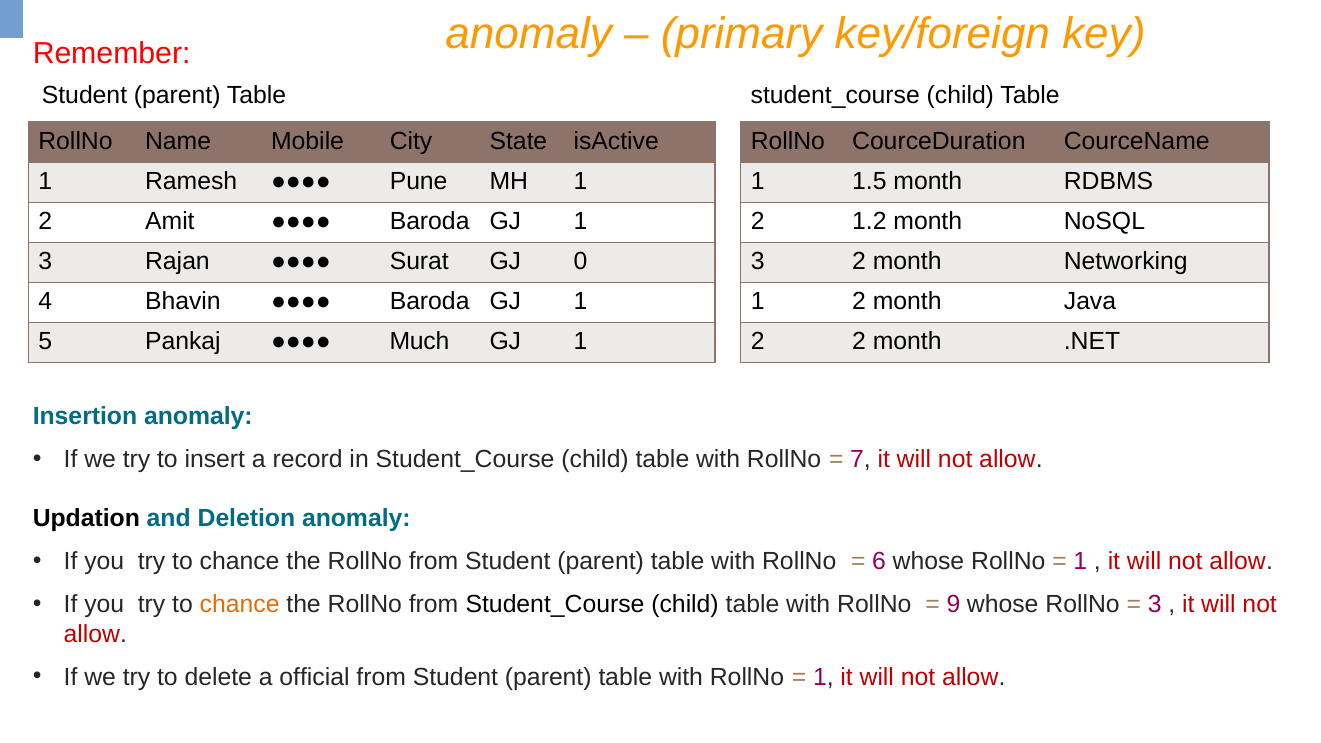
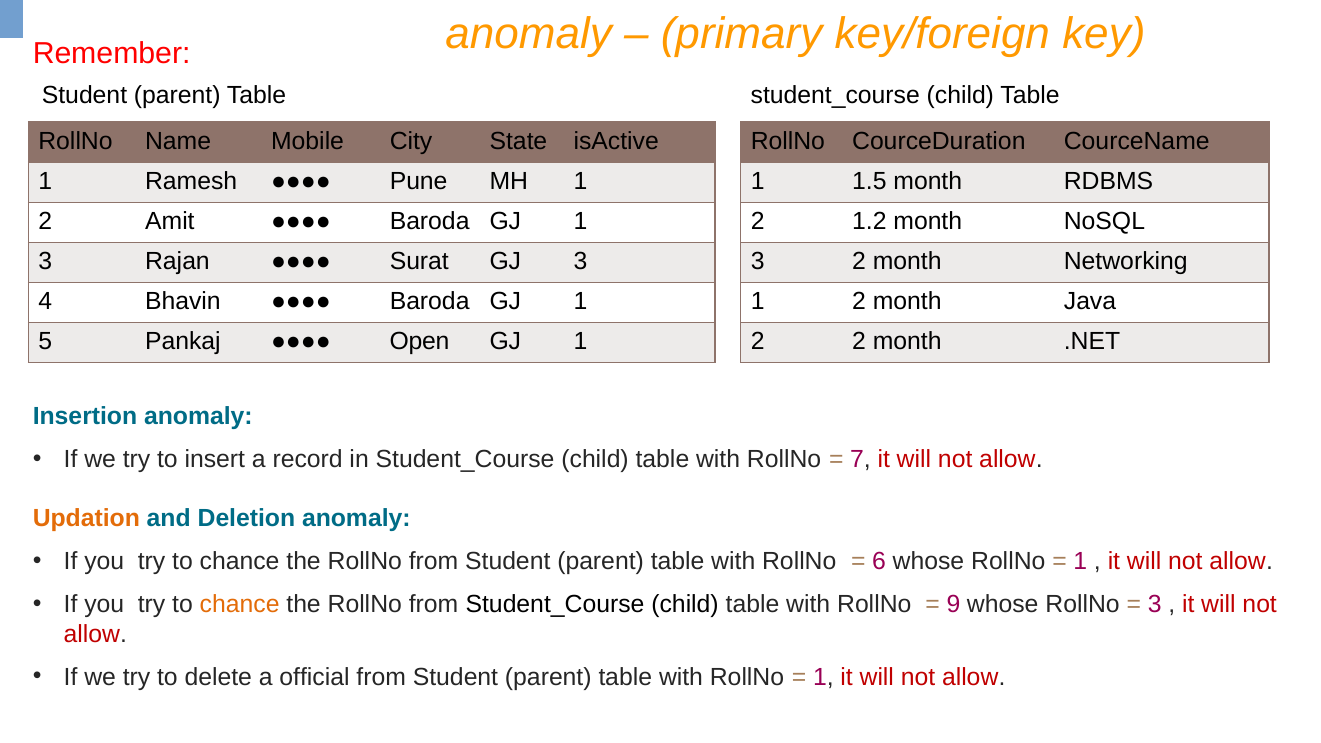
GJ 0: 0 -> 3 (581, 261)
Much: Much -> Open (419, 342)
Updation colour: black -> orange (86, 519)
